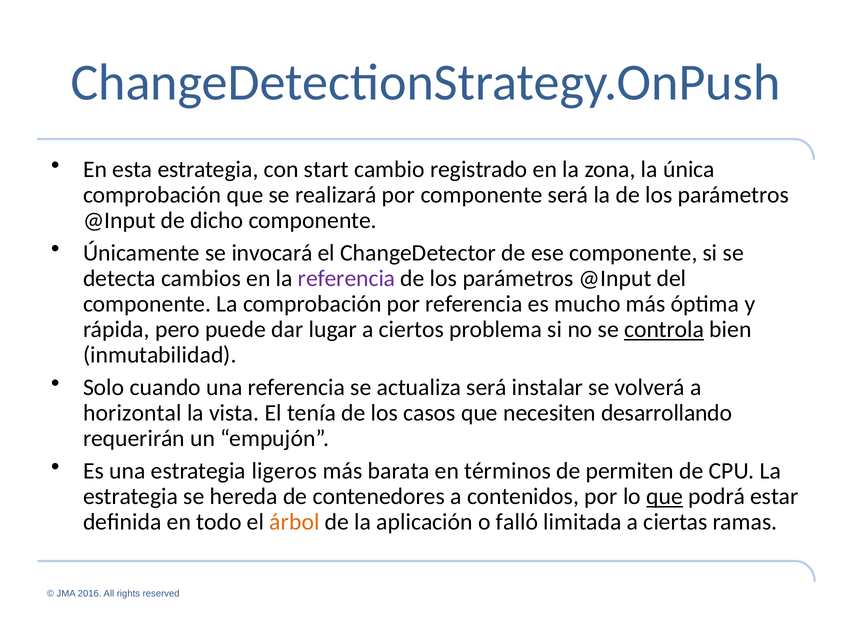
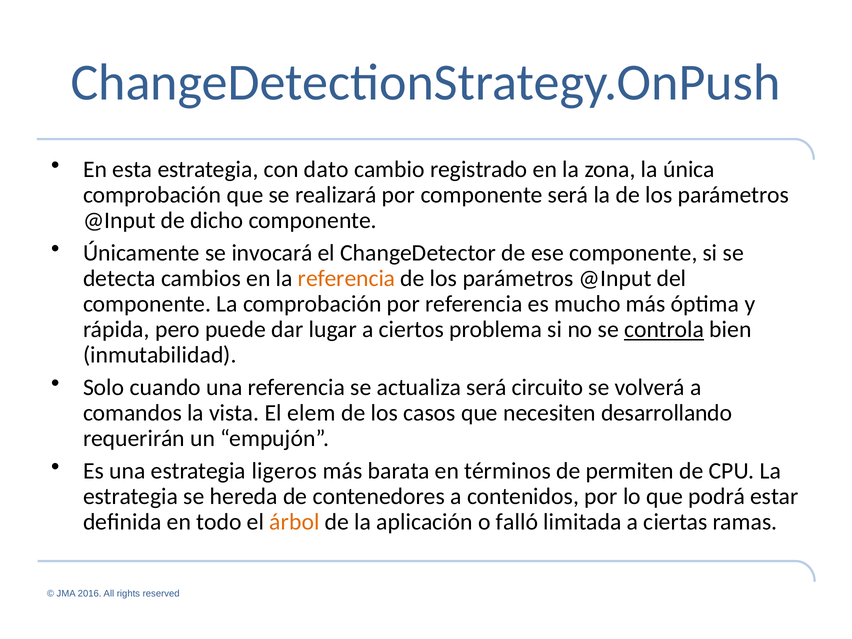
start: start -> dato (326, 169)
referencia colour: purple -> orange (347, 278)
instalar: instalar -> circuito (548, 387)
horizontal: horizontal -> comandos (132, 413)
tenía: tenía -> elem (311, 413)
que underline: present -> none (665, 496)
